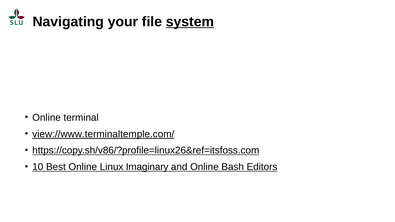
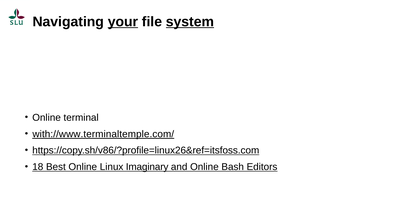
your underline: none -> present (123, 22)
view://www.terminaltemple.com/: view://www.terminaltemple.com/ -> with://www.terminaltemple.com/ (103, 134)
10: 10 -> 18 (38, 167)
